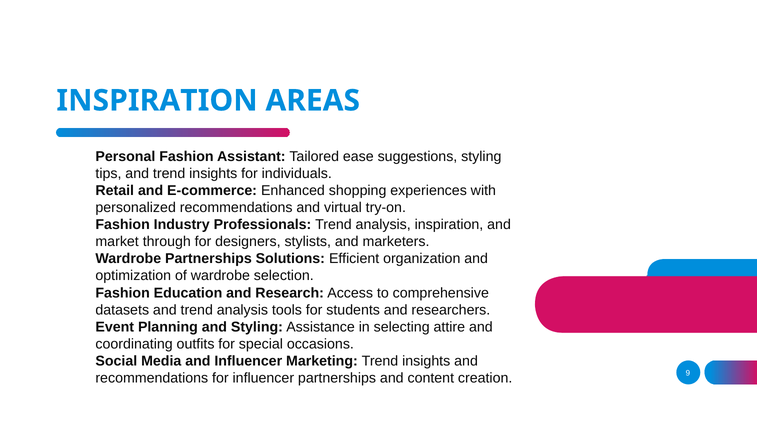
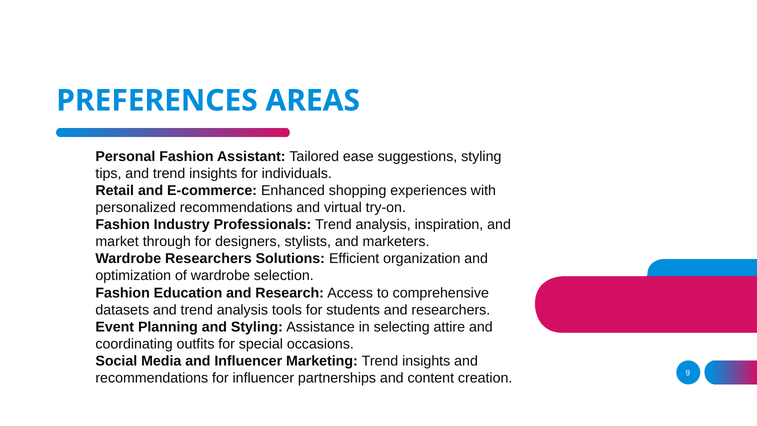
INSPIRATION: INSPIRATION -> PREFERENCES (157, 101)
Partnerships: Partnerships -> Researchers (208, 259)
